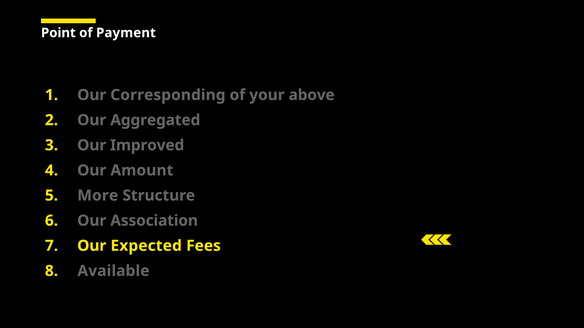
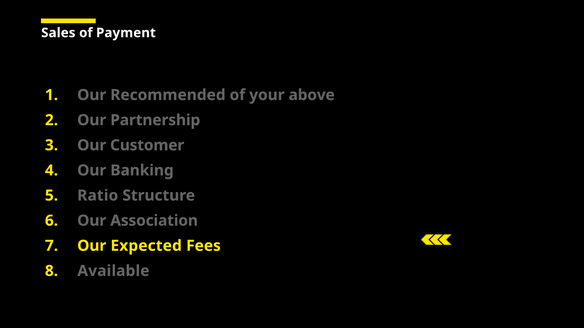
Point: Point -> Sales (58, 33)
Corresponding: Corresponding -> Recommended (168, 95)
Aggregated: Aggregated -> Partnership (155, 120)
Improved: Improved -> Customer (147, 145)
Amount: Amount -> Banking (142, 171)
More: More -> Ratio (98, 196)
